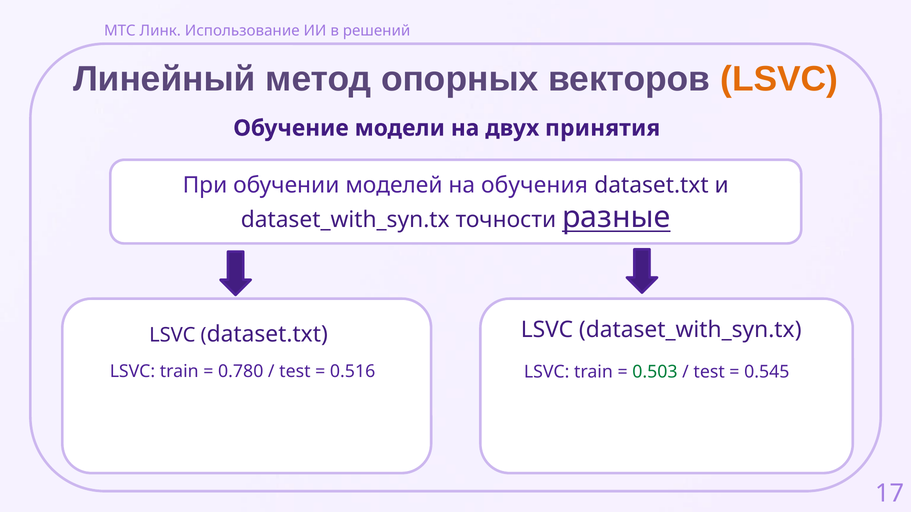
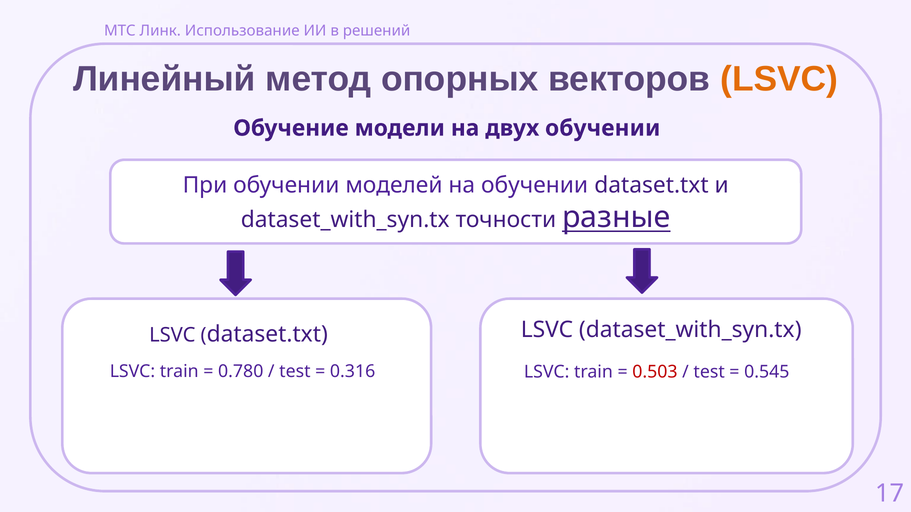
двух принятия: принятия -> обучении (603, 128)
на обучения: обучения -> обучении (535, 185)
0.516: 0.516 -> 0.316 (353, 372)
0.503 colour: green -> red (655, 372)
